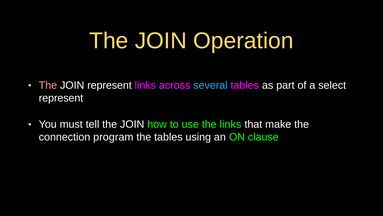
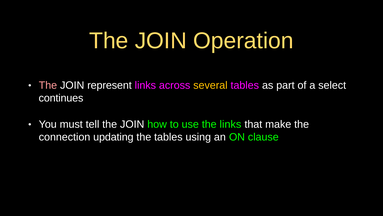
several colour: light blue -> yellow (210, 85)
represent: represent -> continues (61, 98)
program: program -> updating (113, 137)
